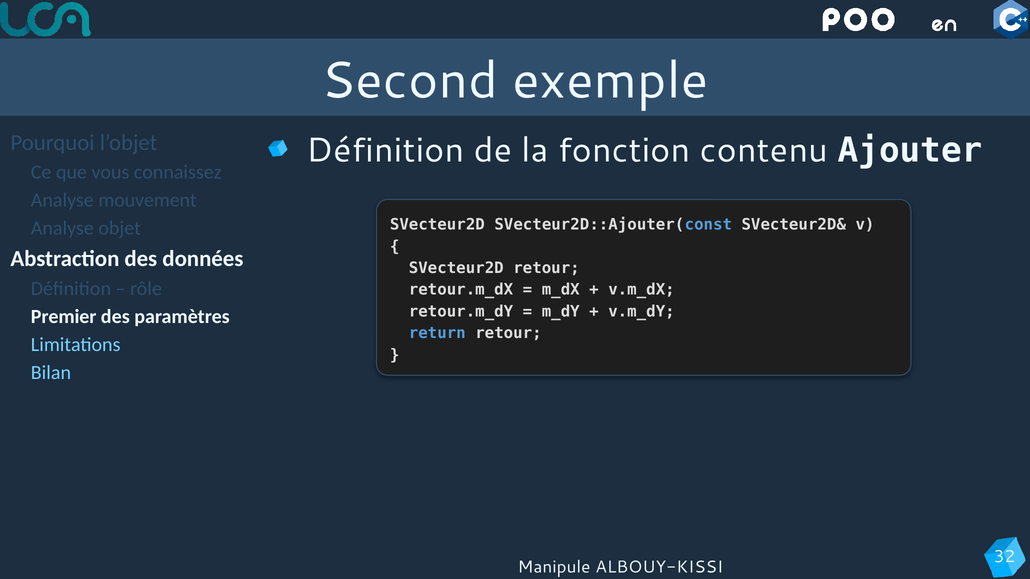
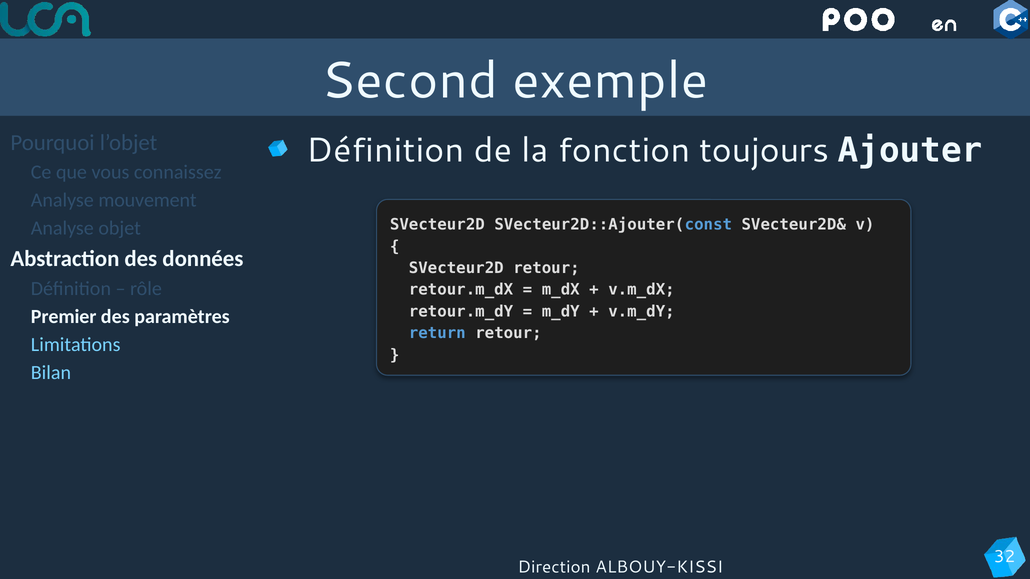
contenu: contenu -> toujours (764, 150)
Manipule: Manipule -> Direction (554, 568)
